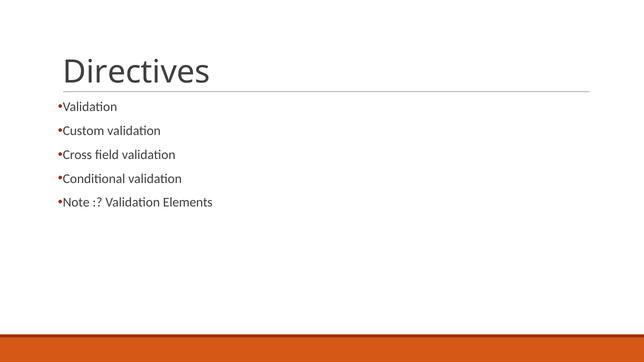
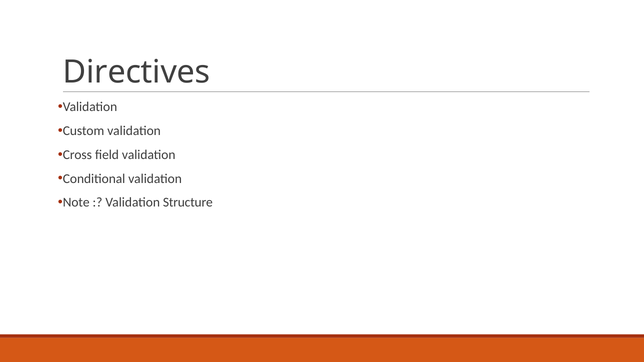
Elements: Elements -> Structure (188, 203)
